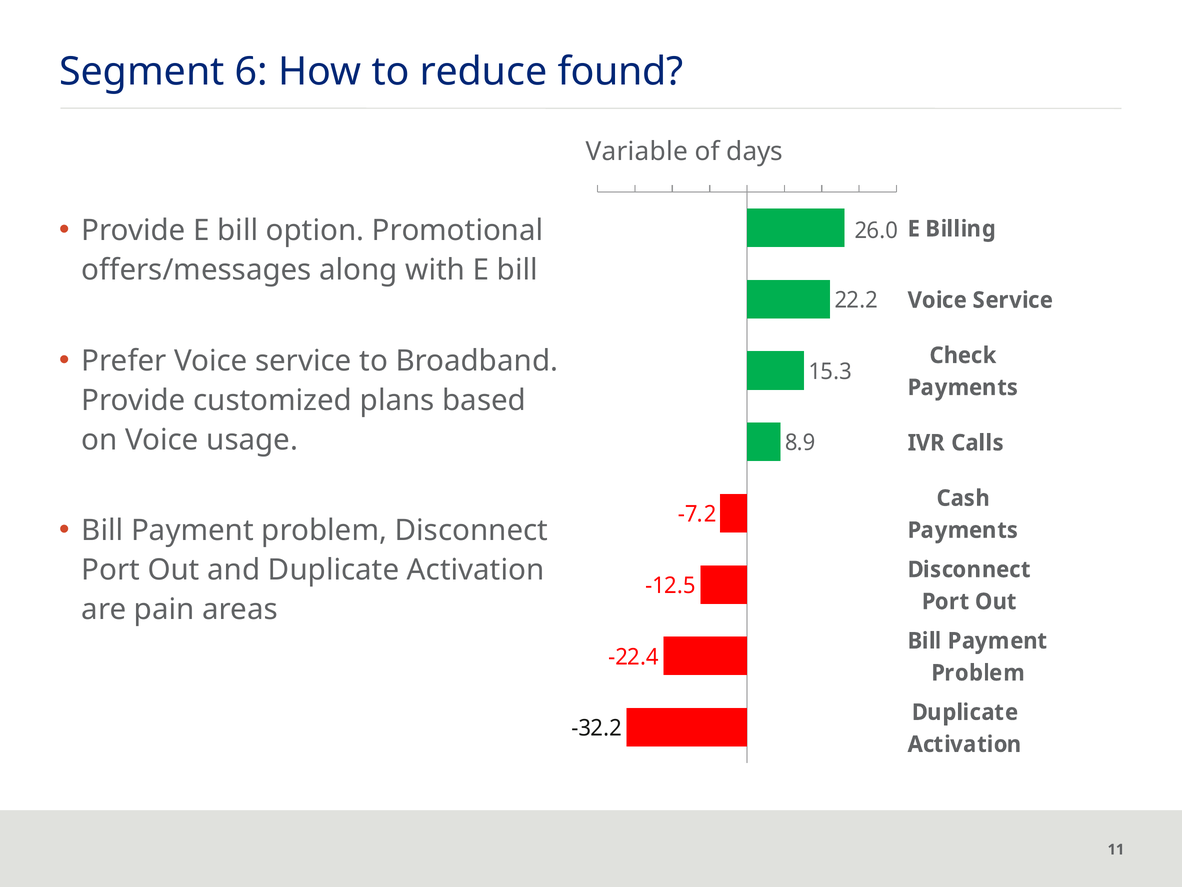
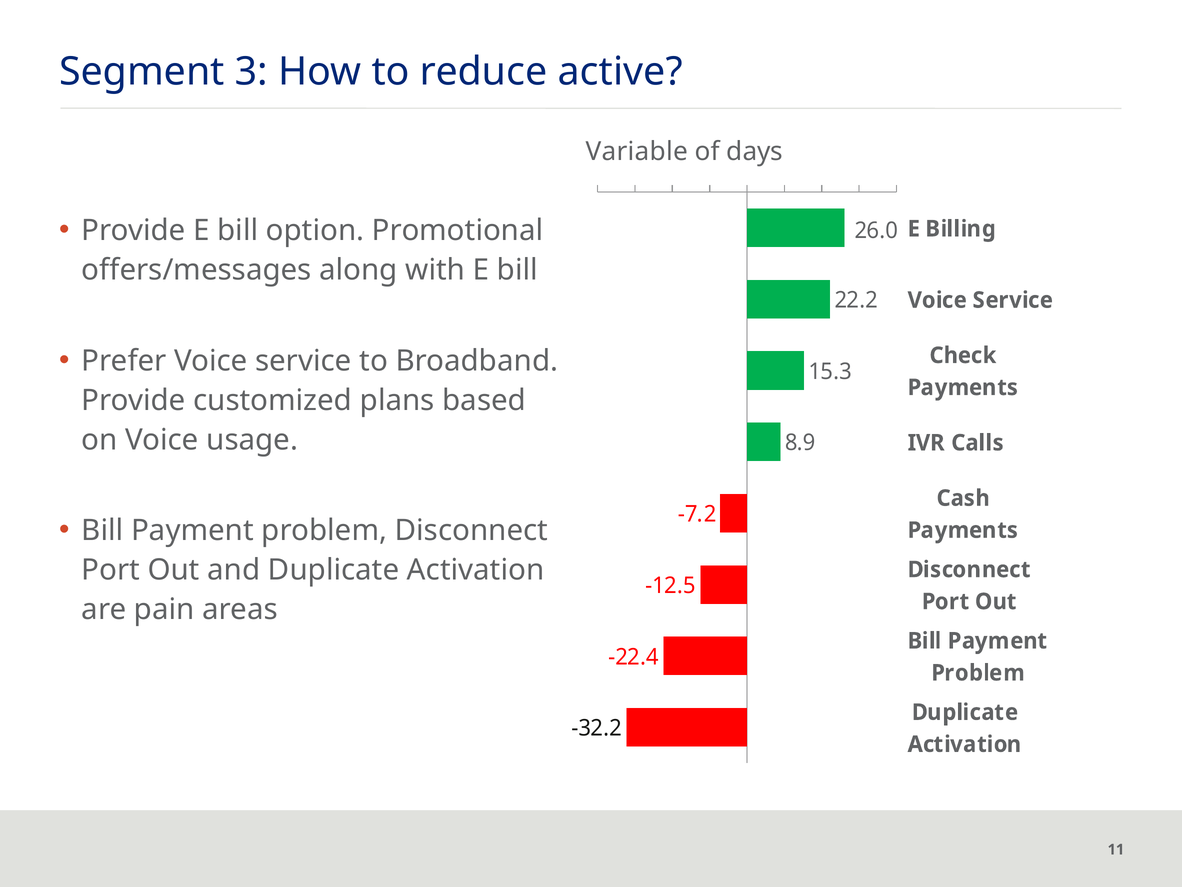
6: 6 -> 3 (251, 72)
found: found -> active (620, 72)
